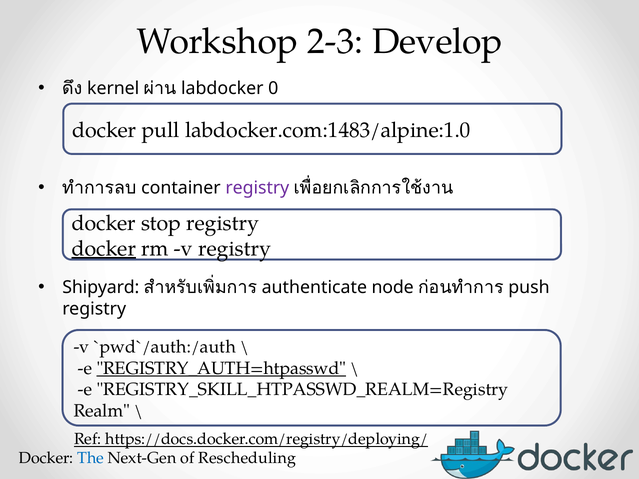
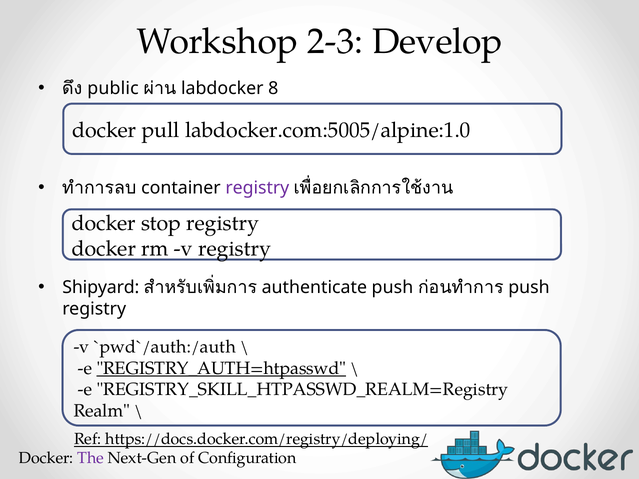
kernel: kernel -> public (113, 89)
0: 0 -> 8 (273, 89)
labdocker.com:1483/alpine:1.0: labdocker.com:1483/alpine:1.0 -> labdocker.com:5005/alpine:1.0 (328, 130)
docker underline: present -> none (104, 249)
authenticate node: node -> push (392, 288)
The colour: blue -> purple (91, 458)
Rescheduling: Rescheduling -> Configuration (247, 458)
